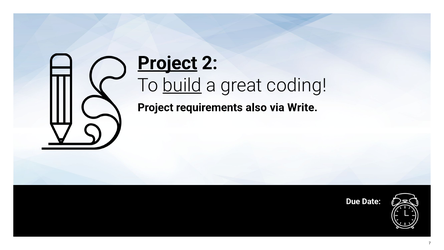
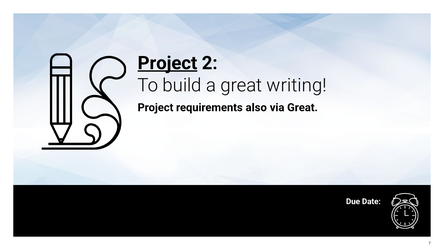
build underline: present -> none (182, 85)
coding: coding -> writing (297, 85)
via Write: Write -> Great (302, 107)
